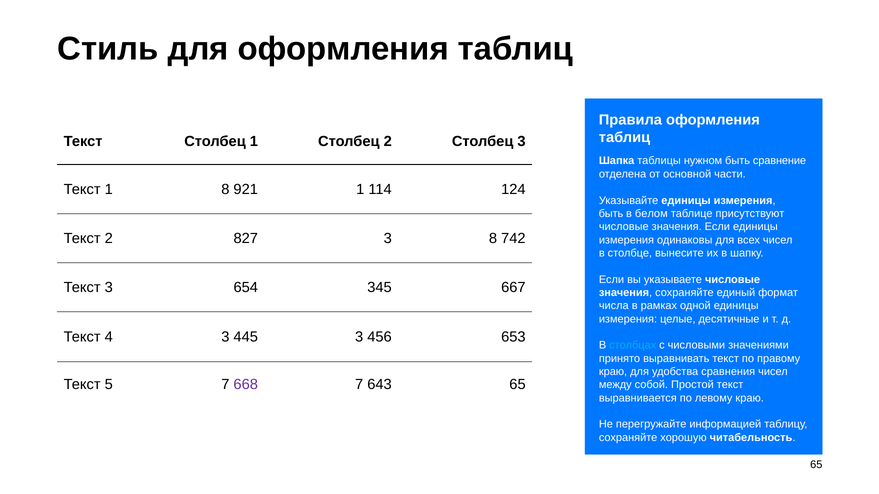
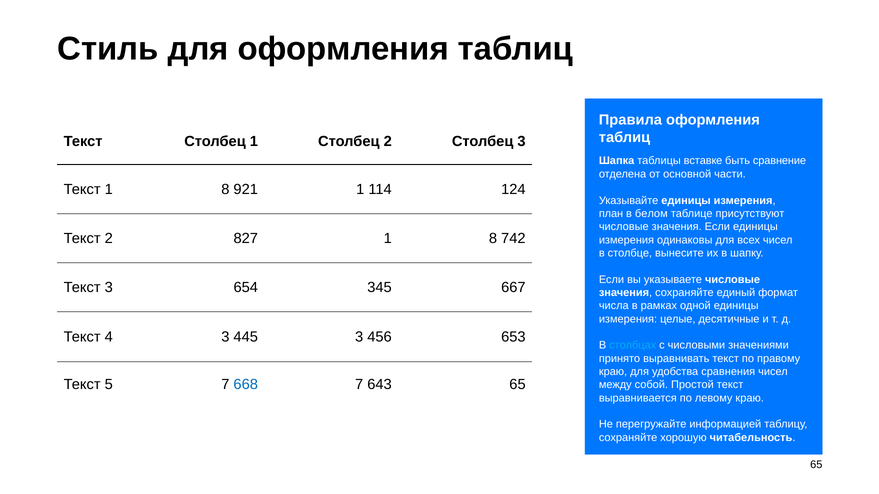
нужном: нужном -> вставке (703, 161)
быть: быть -> план (611, 214)
827 3: 3 -> 1 (388, 239)
668 colour: purple -> blue (246, 385)
